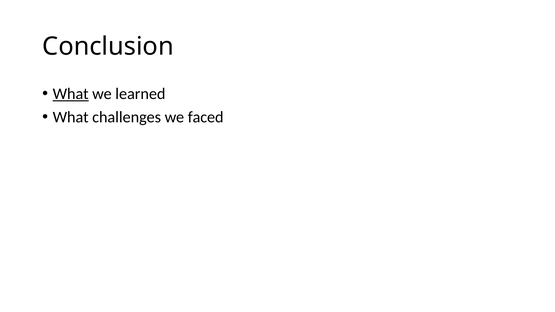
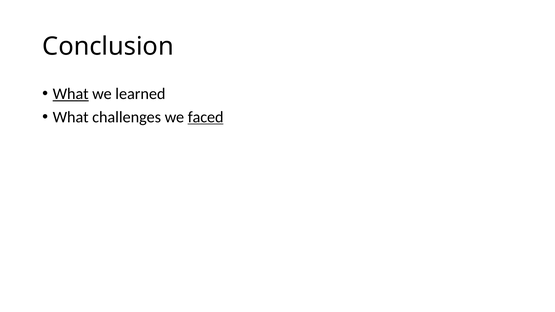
faced underline: none -> present (206, 117)
